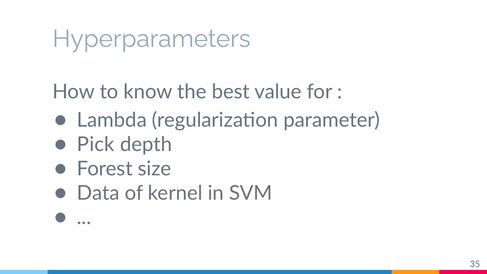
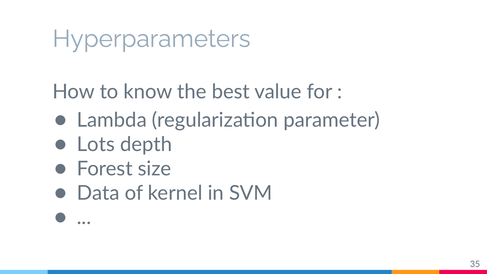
Pick: Pick -> Lots (96, 144)
